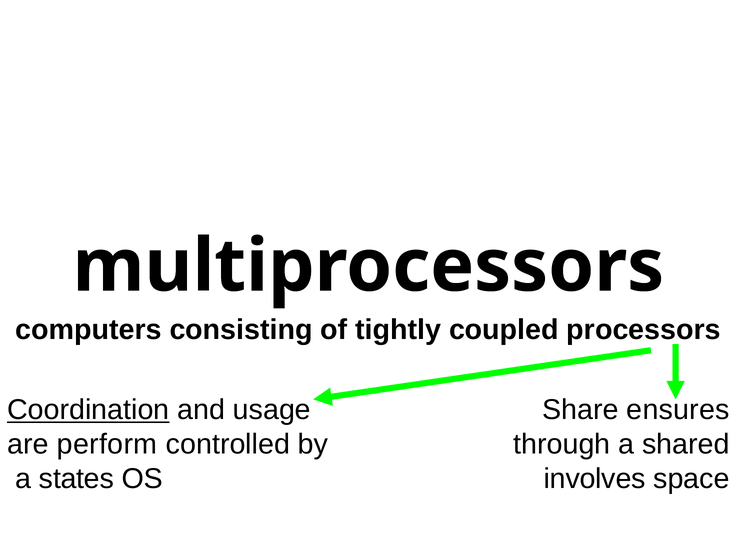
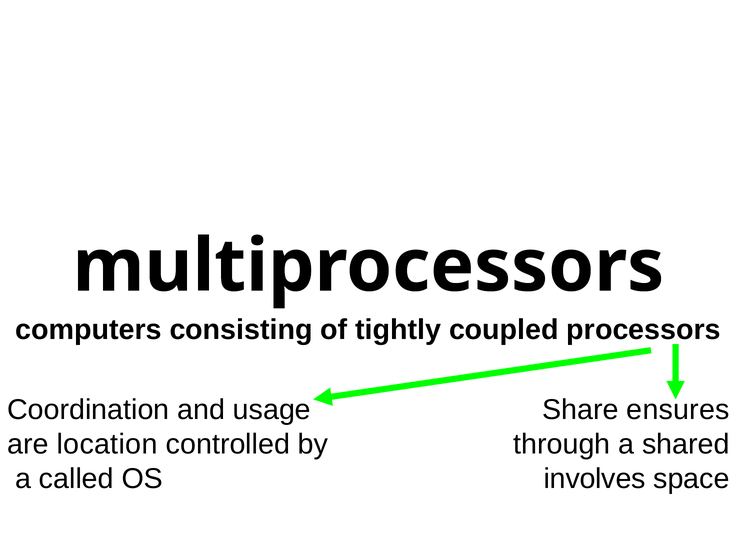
Coordination underline: present -> none (88, 410)
perform: perform -> location (107, 444)
states: states -> called (76, 479)
